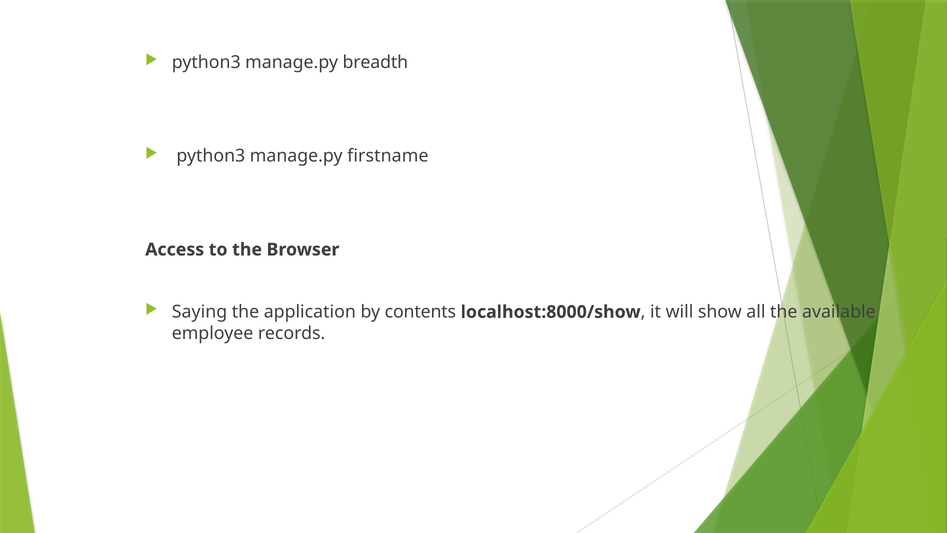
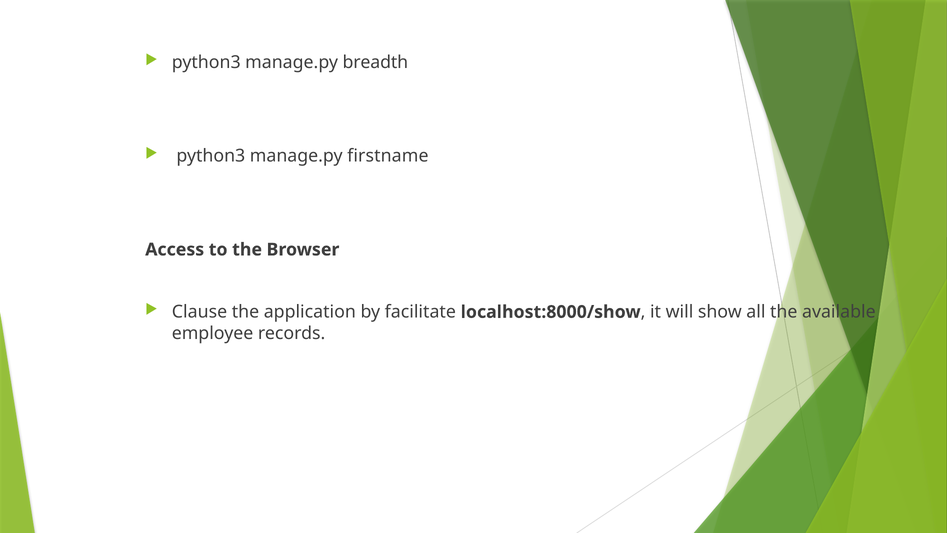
Saying: Saying -> Clause (200, 312)
contents: contents -> facilitate (420, 312)
